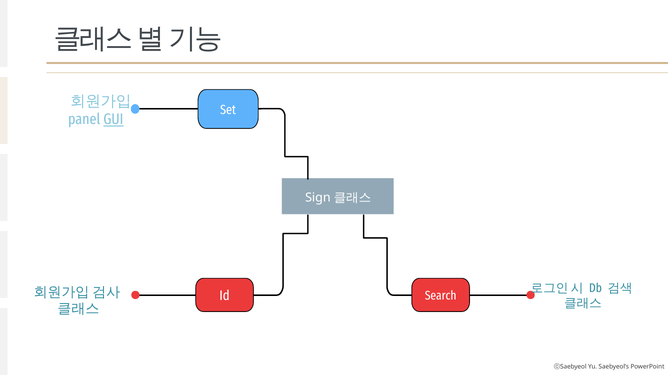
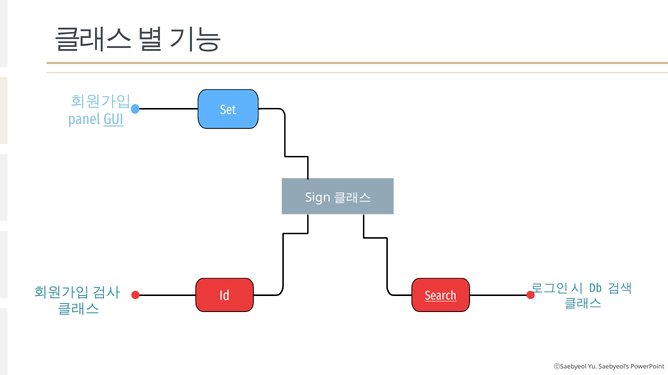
Search underline: none -> present (441, 296)
